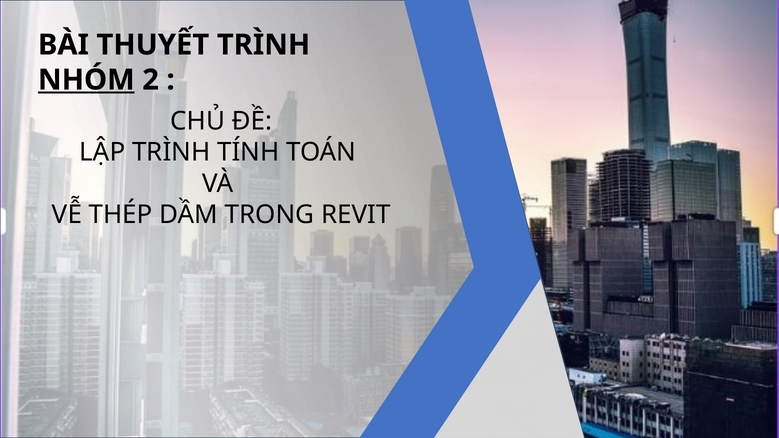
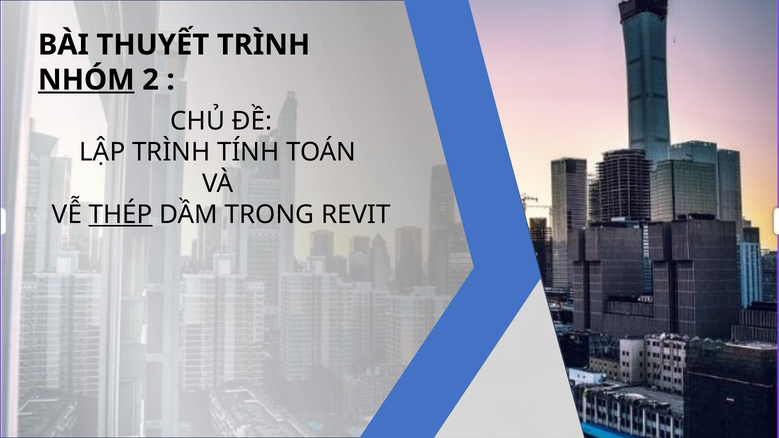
THÉP underline: none -> present (121, 215)
